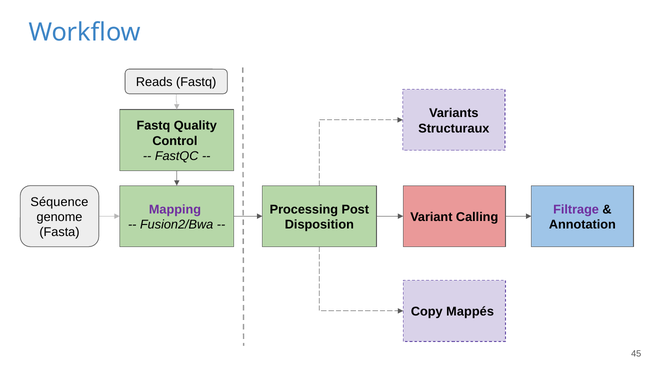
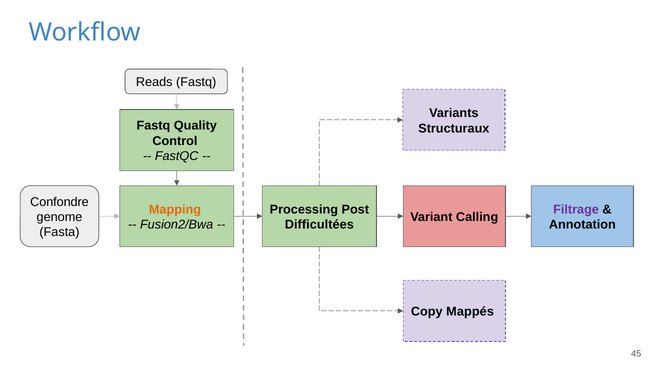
Séquence: Séquence -> Confondre (59, 202)
Mapping colour: purple -> orange (175, 210)
Disposition: Disposition -> Difficultées (319, 225)
